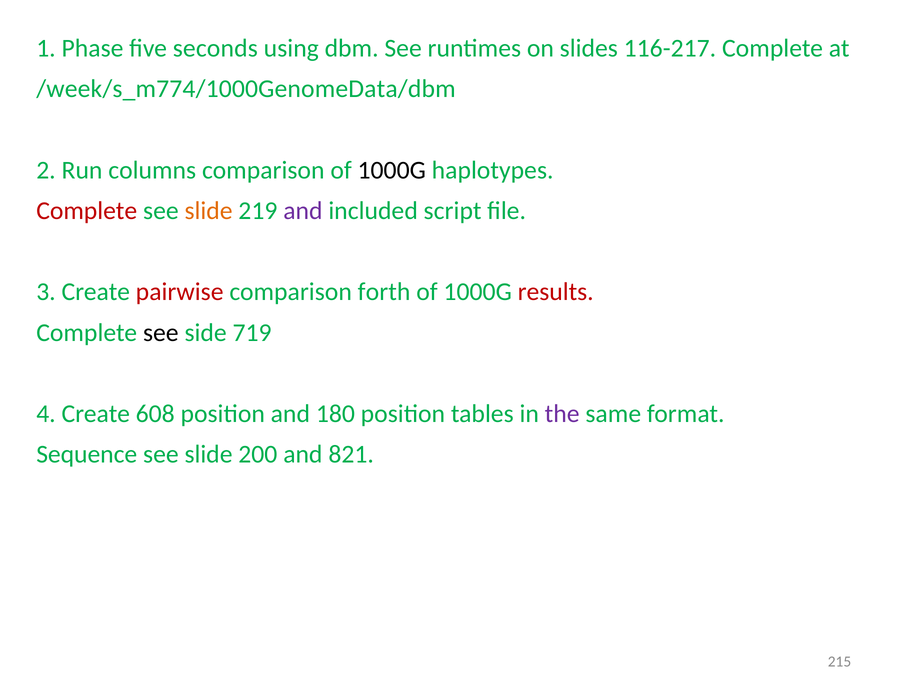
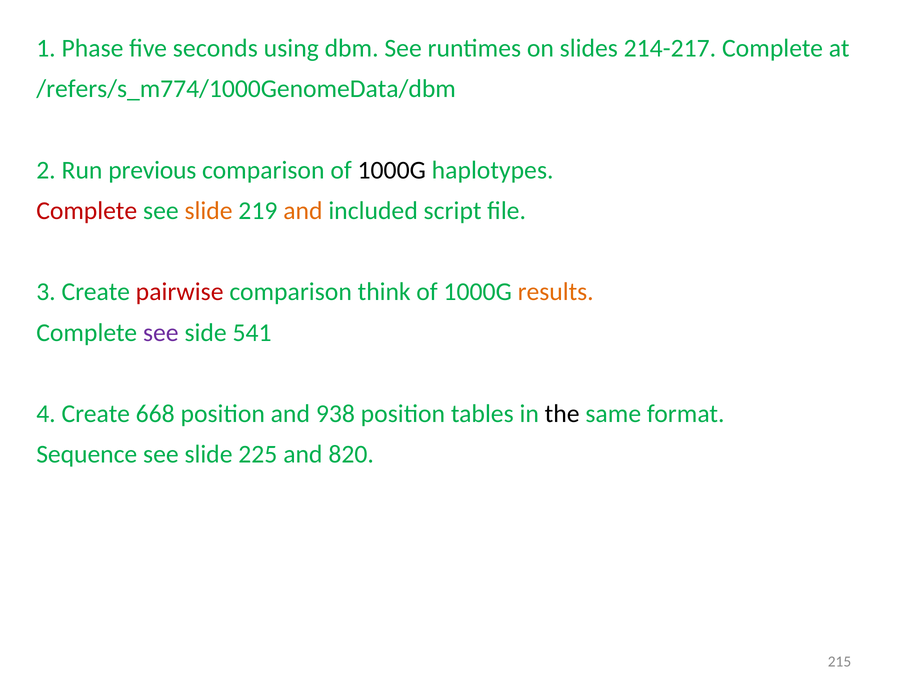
116-217: 116-217 -> 214-217 (670, 48)
/week/s_m774/1000GenomeData/dbm: /week/s_m774/1000GenomeData/dbm -> /refers/s_m774/1000GenomeData/dbm (246, 89)
columns: columns -> previous (152, 170)
and colour: purple -> orange (303, 211)
forth: forth -> think (384, 292)
results colour: red -> orange (556, 292)
see colour: black -> purple (161, 333)
719: 719 -> 541 (252, 333)
608: 608 -> 668 (155, 414)
180: 180 -> 938 (335, 414)
the colour: purple -> black (562, 414)
200: 200 -> 225 (258, 454)
821: 821 -> 820 (351, 454)
